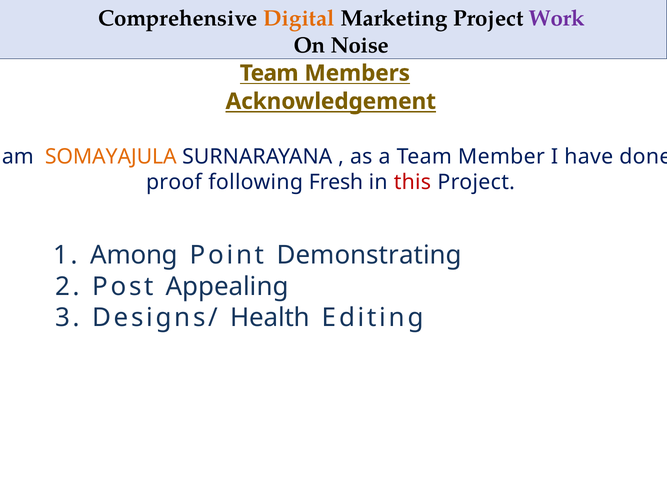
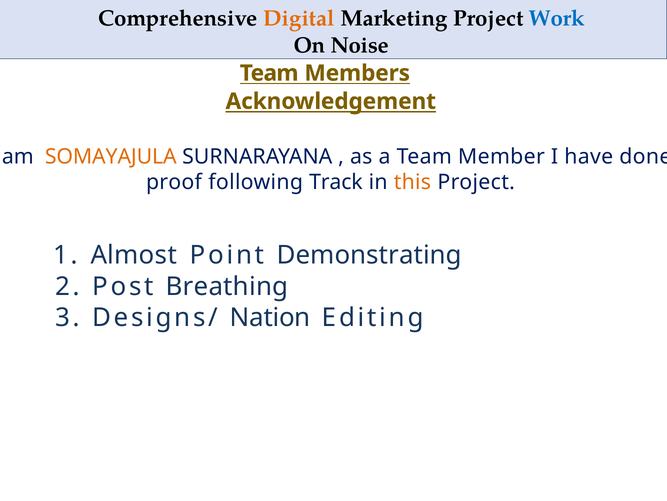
Work colour: purple -> blue (557, 18)
Fresh: Fresh -> Track (336, 182)
this colour: red -> orange (412, 182)
Among: Among -> Almost (134, 255)
Appealing: Appealing -> Breathing (227, 286)
Health: Health -> Nation (270, 317)
